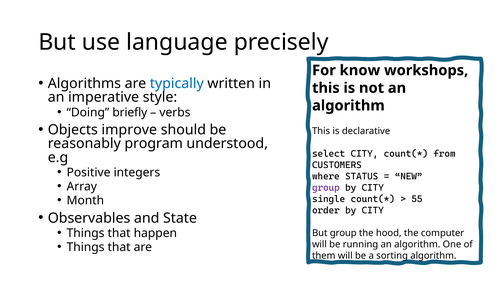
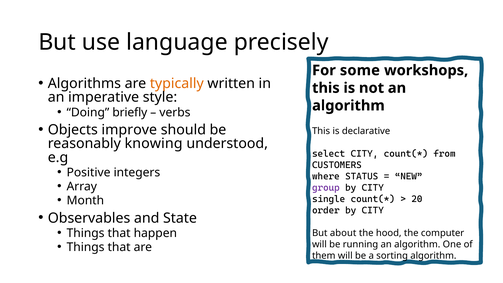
know: know -> some (360, 70)
typically colour: blue -> orange (177, 84)
program: program -> knowing (154, 144)
55: 55 -> 20 (417, 199)
But group: group -> about (343, 233)
